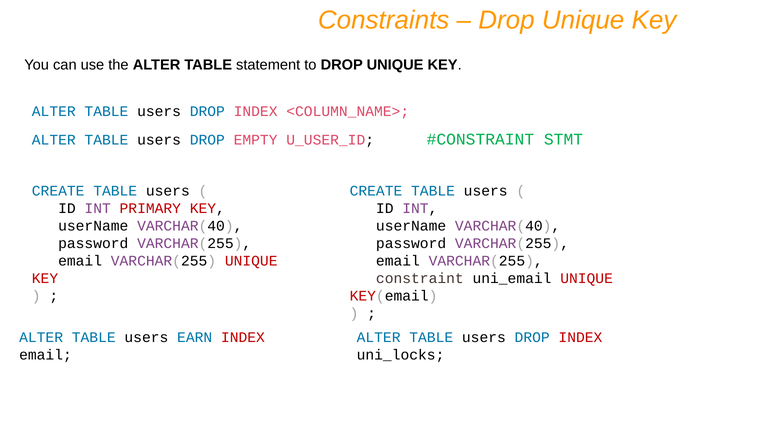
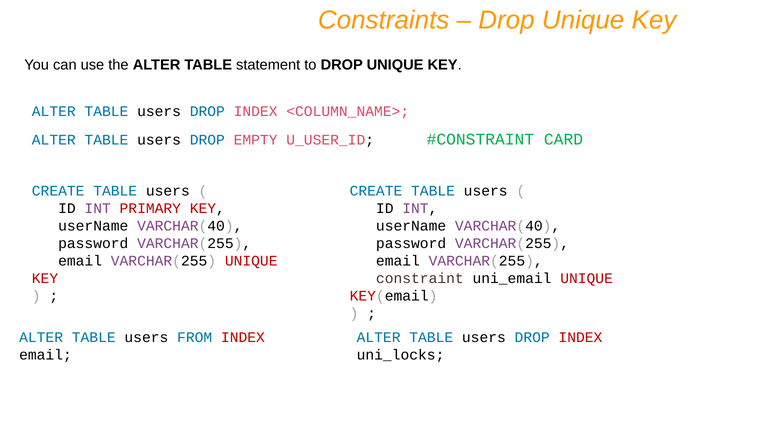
STMT: STMT -> CARD (564, 140)
EARN: EARN -> FROM (195, 337)
